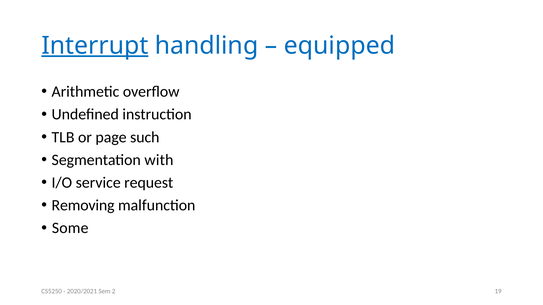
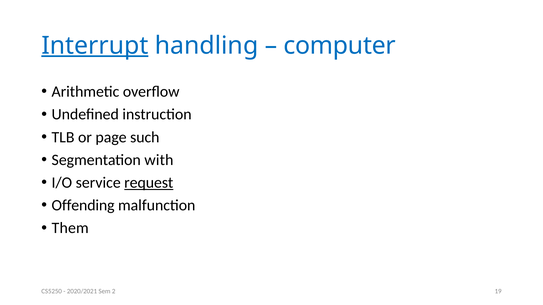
equipped: equipped -> computer (340, 46)
request underline: none -> present (149, 183)
Removing: Removing -> Offending (83, 206)
Some: Some -> Them (70, 228)
